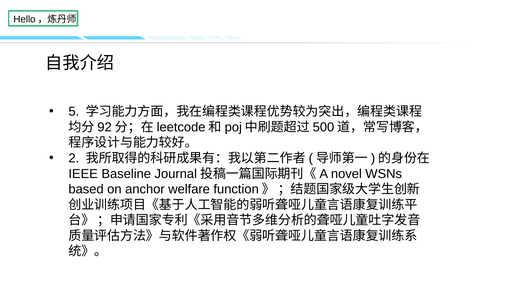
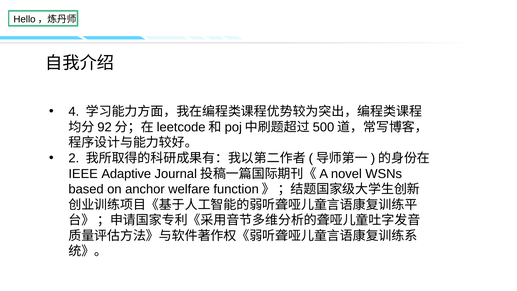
5: 5 -> 4 (74, 112)
Baseline: Baseline -> Adaptive (126, 174)
